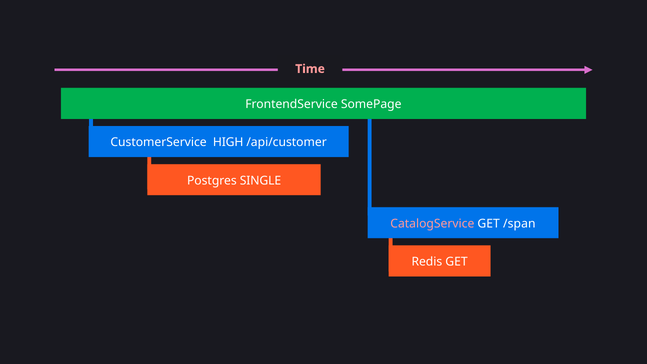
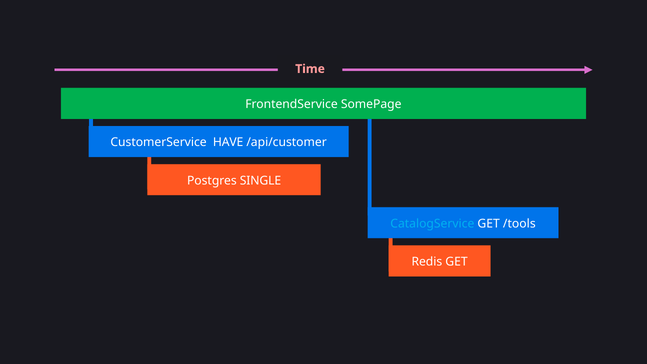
HIGH: HIGH -> HAVE (228, 142)
CatalogService colour: pink -> light blue (432, 223)
/span: /span -> /tools (519, 223)
